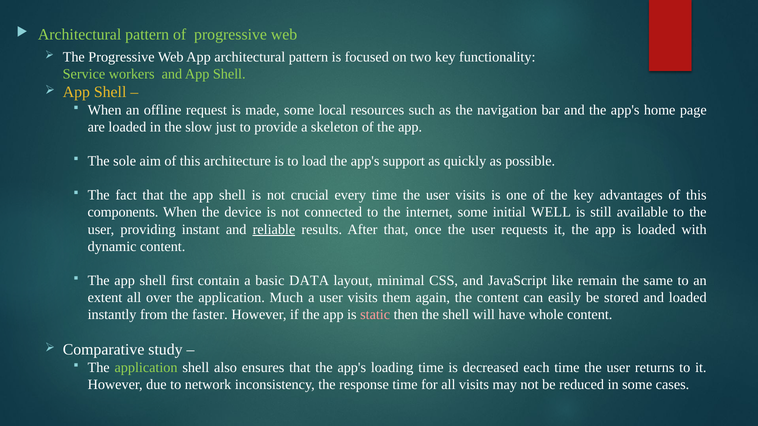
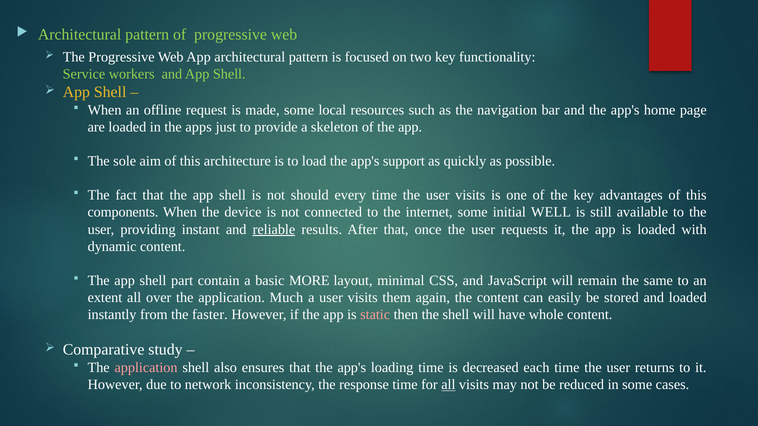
slow: slow -> apps (199, 127)
crucial: crucial -> should (310, 195)
first: first -> part (182, 281)
DATA: DATA -> MORE (309, 281)
JavaScript like: like -> will (562, 281)
application colour: light green -> pink (146, 368)
all underline: none -> present (448, 385)
